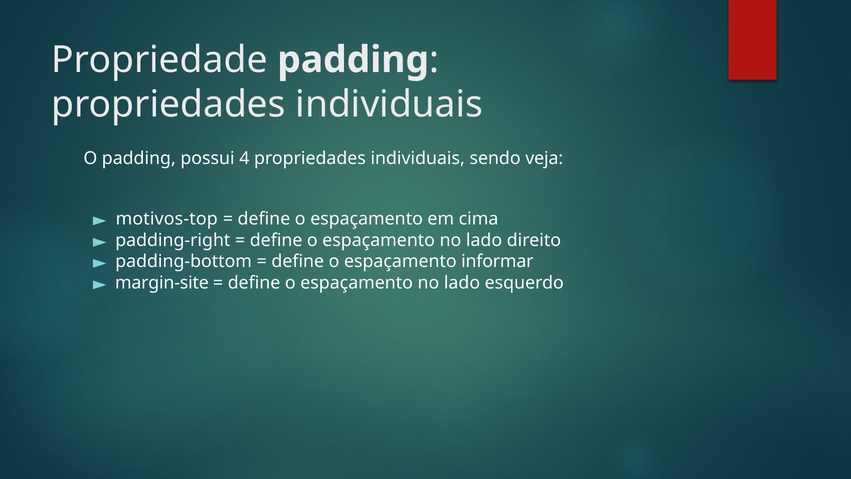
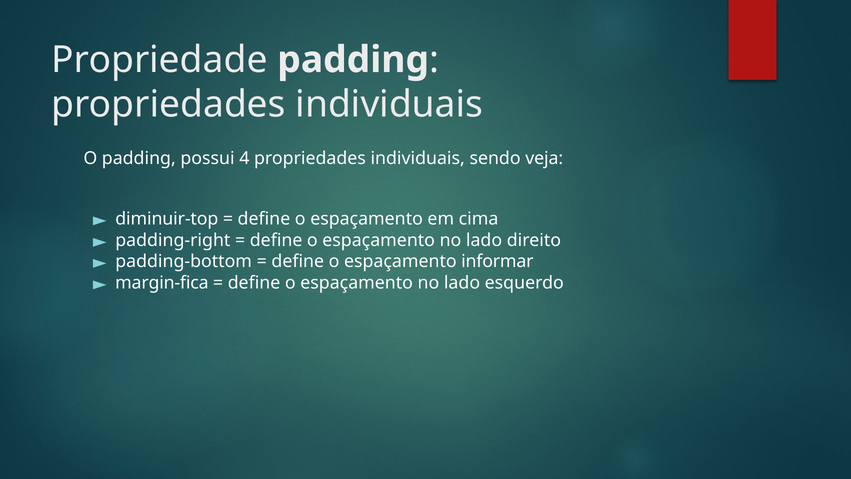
motivos-top: motivos-top -> diminuir-top (167, 219)
margin-site: margin-site -> margin-fica (162, 283)
